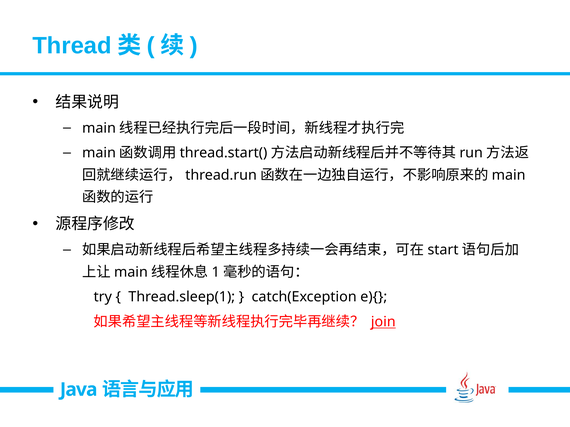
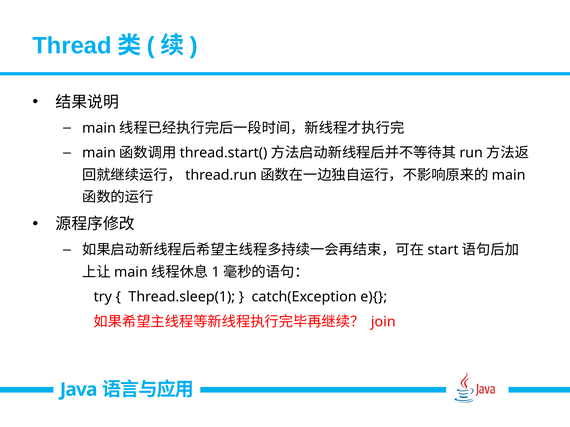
join underline: present -> none (383, 322)
